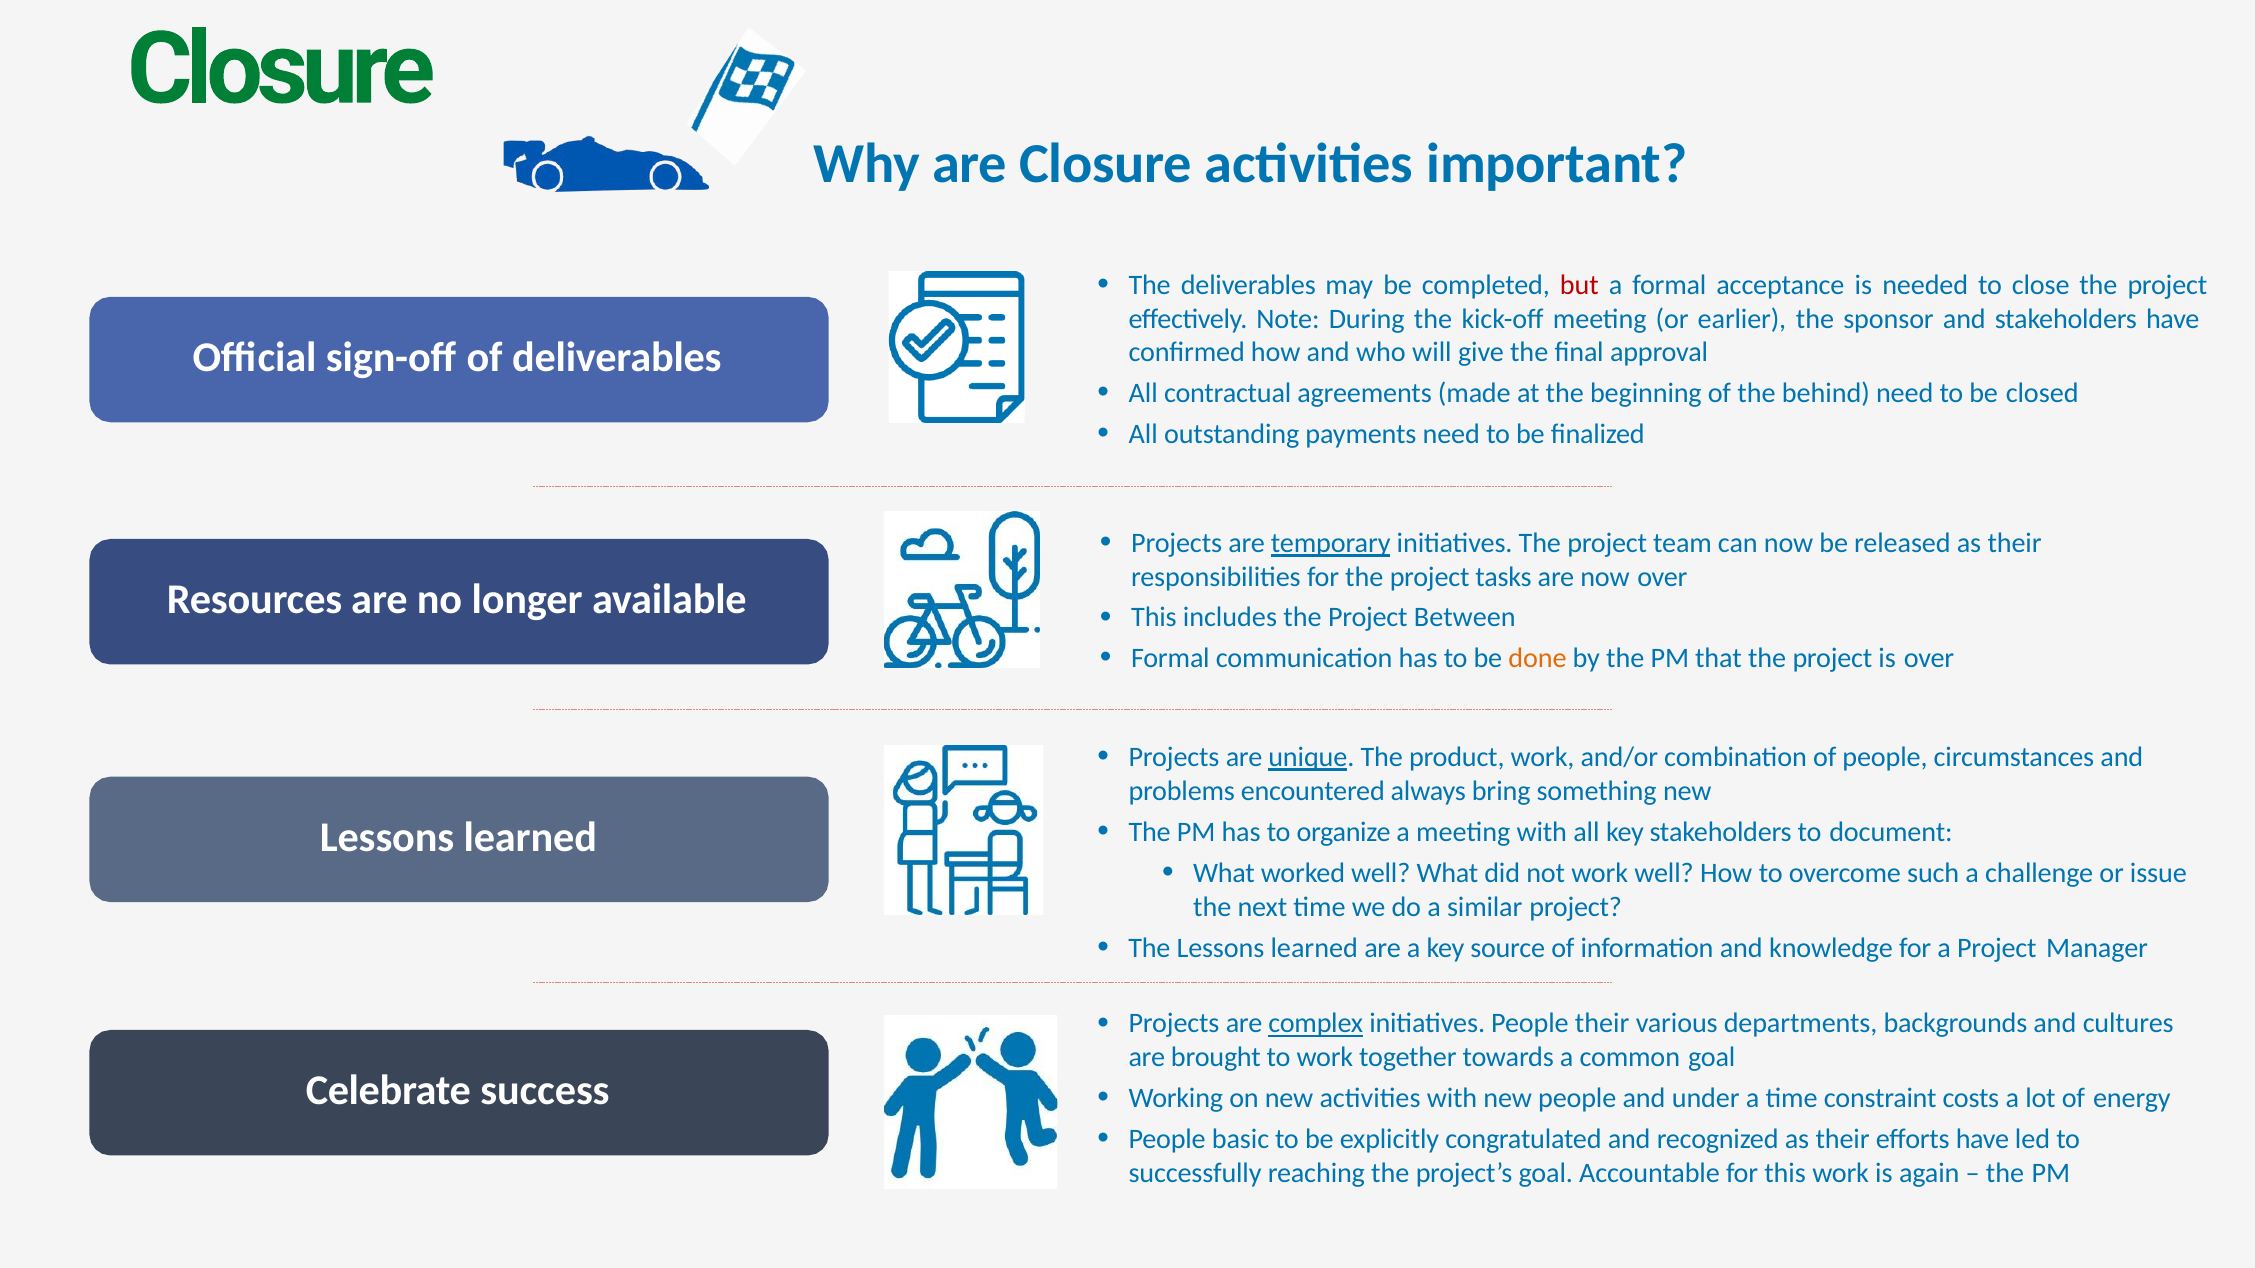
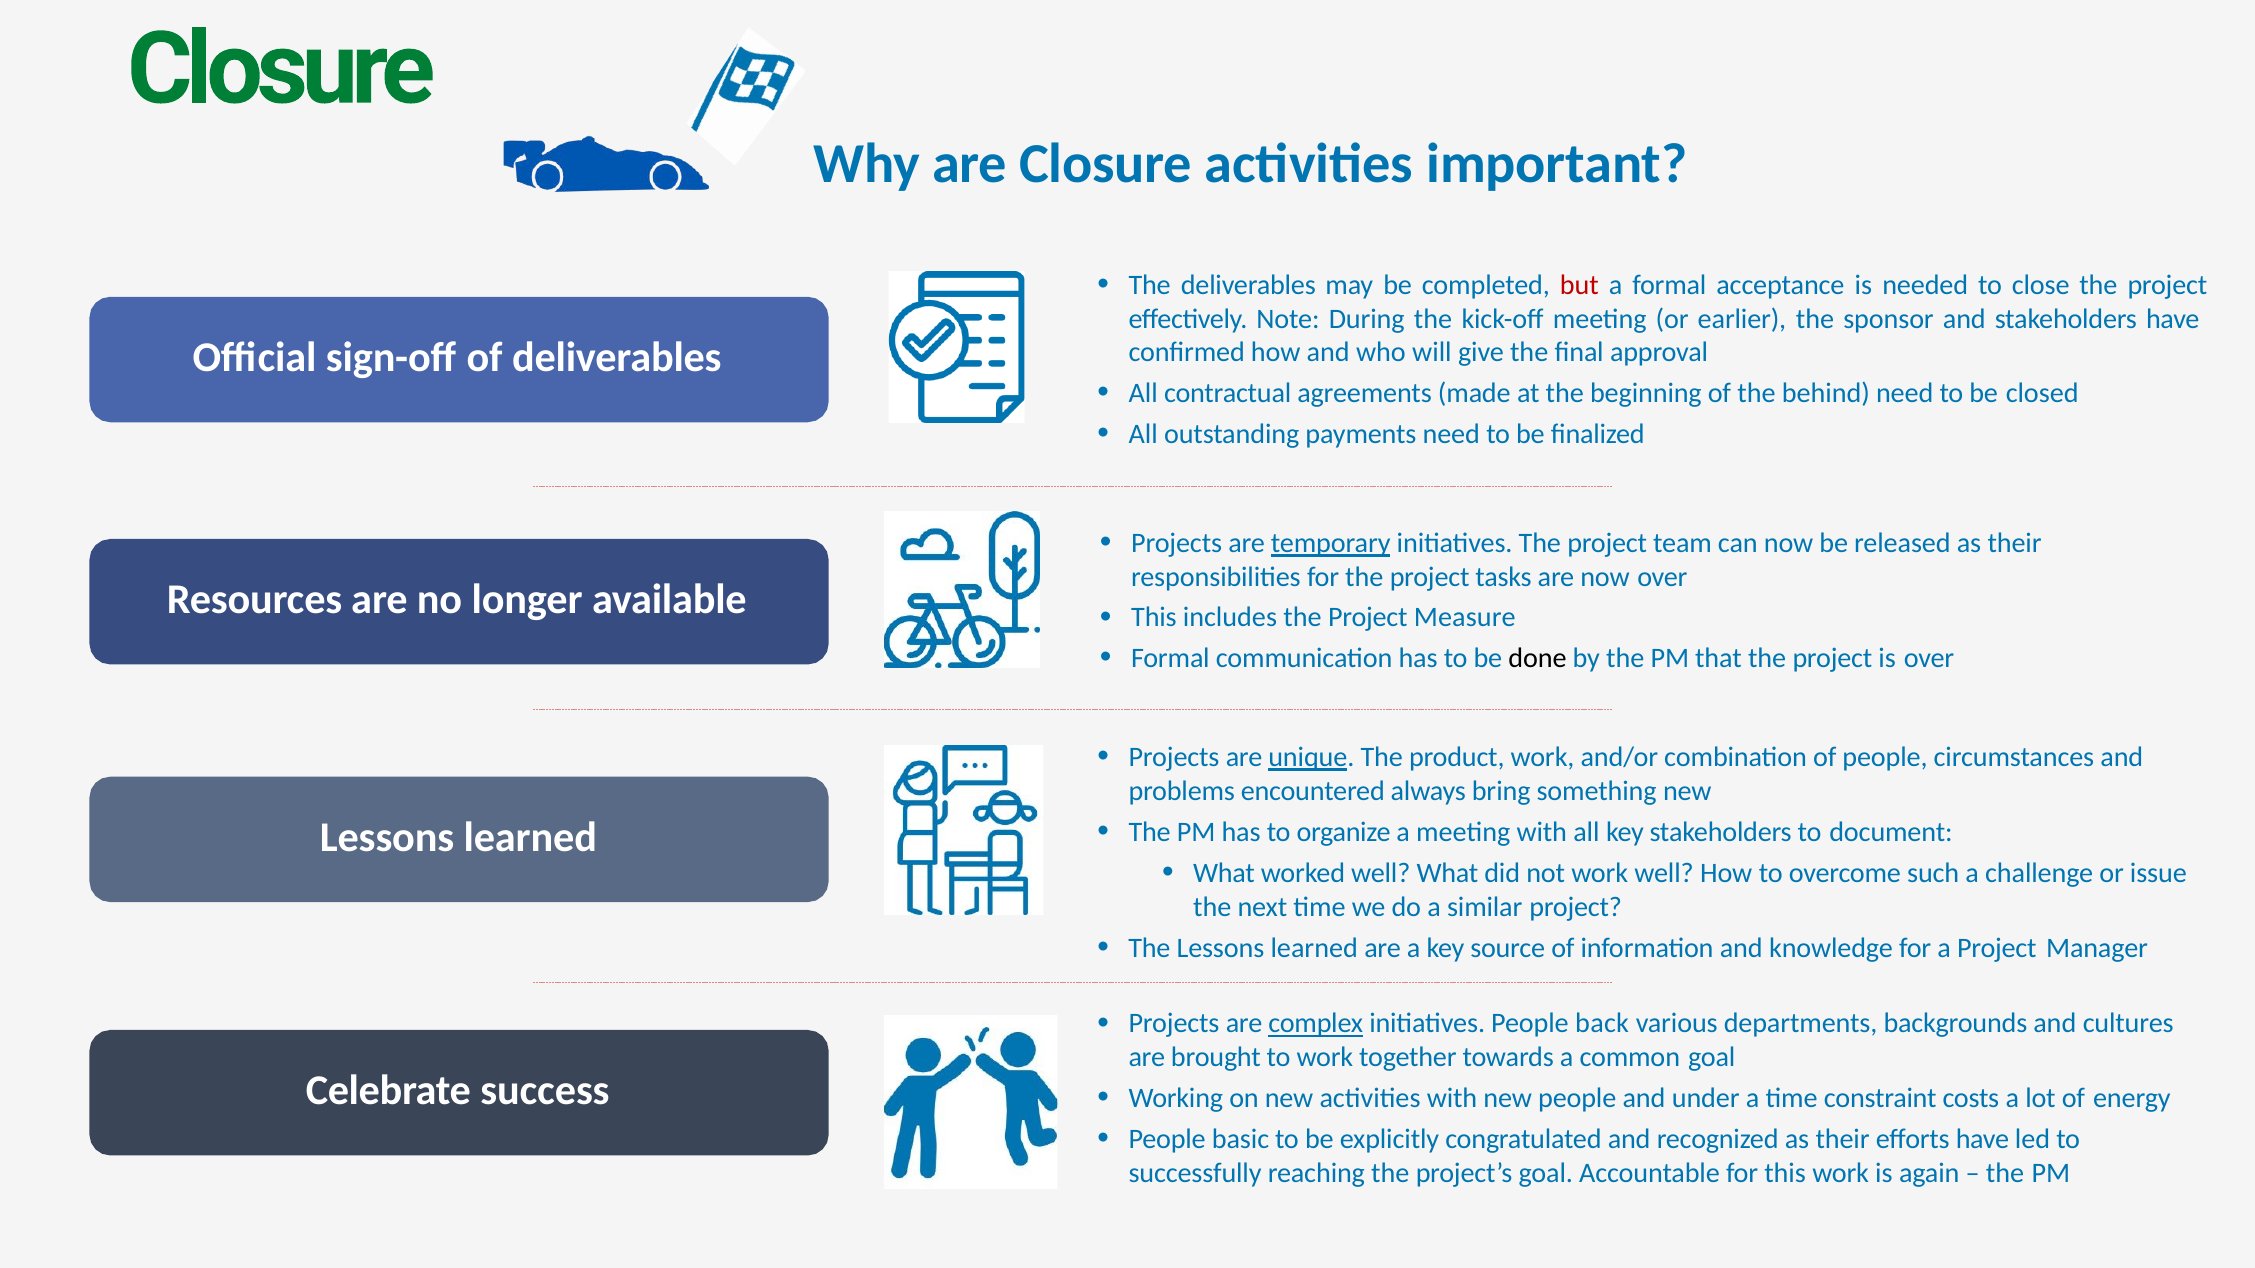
Between: Between -> Measure (1465, 618)
done colour: orange -> black (1538, 659)
People their: their -> back (1602, 1024)
